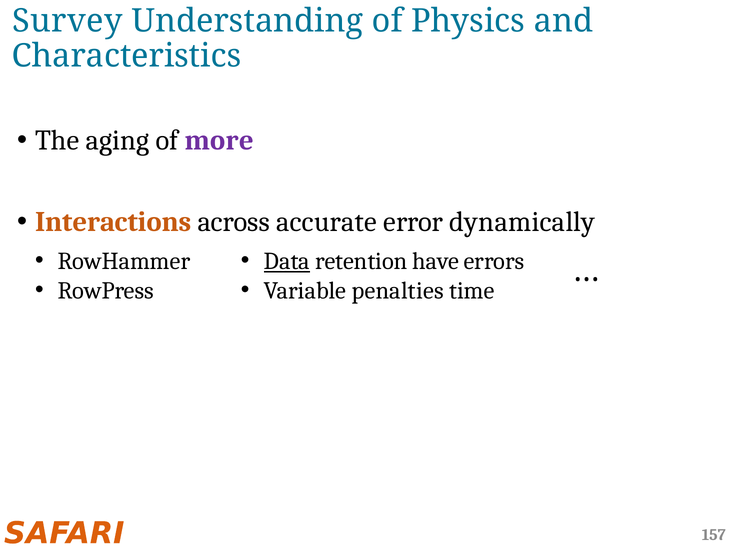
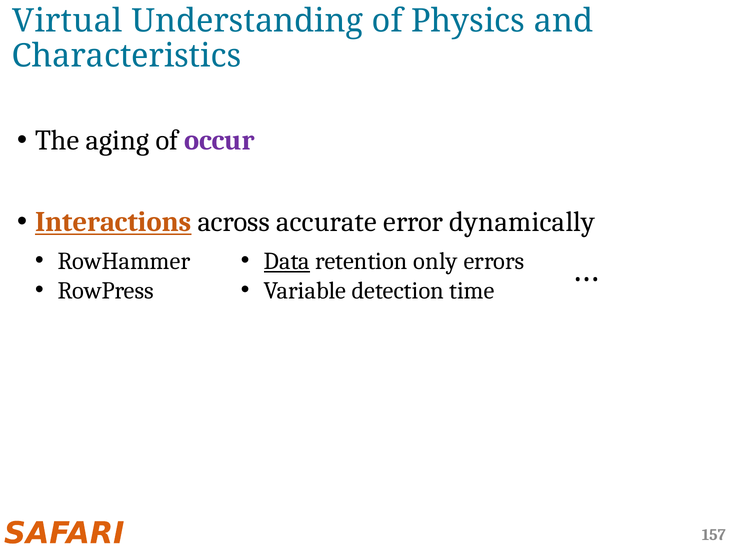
Survey: Survey -> Virtual (67, 21)
more: more -> occur (220, 141)
Interactions underline: none -> present (113, 222)
have: have -> only (436, 262)
penalties: penalties -> detection (398, 291)
